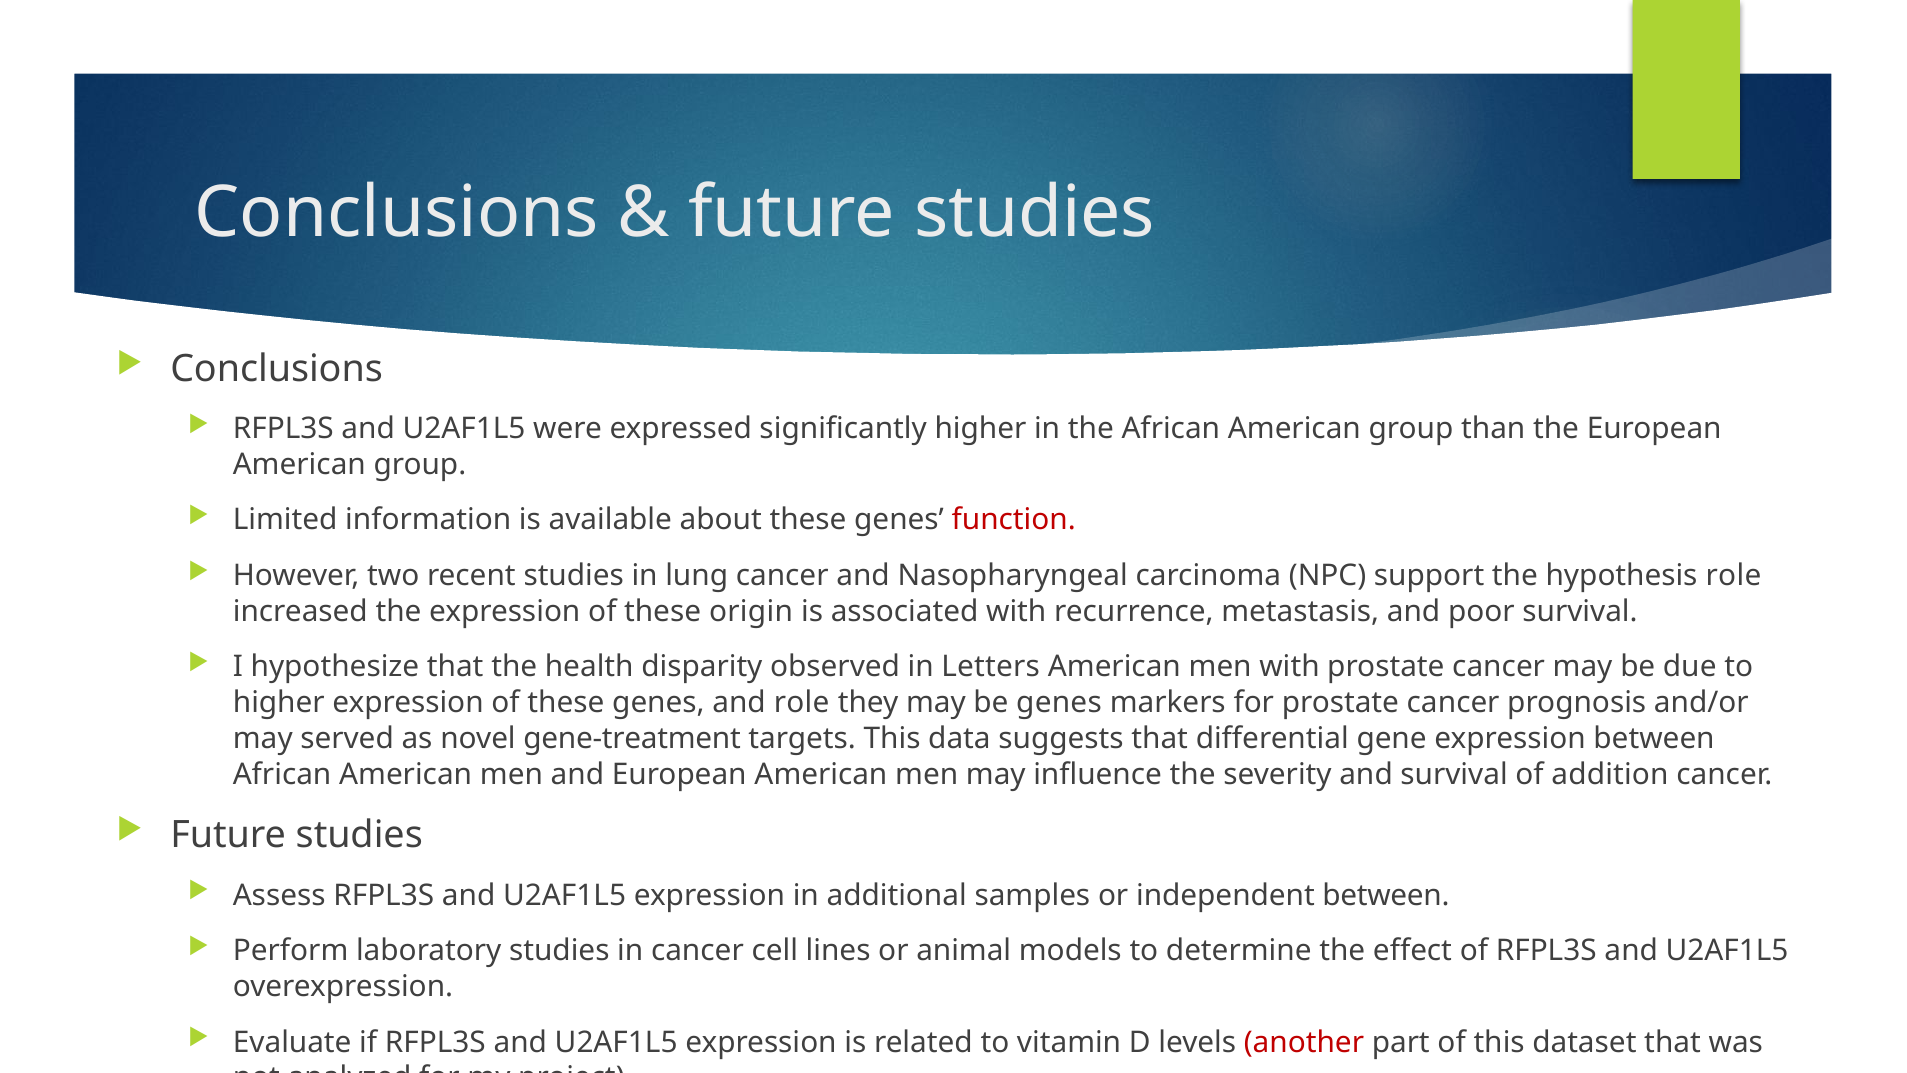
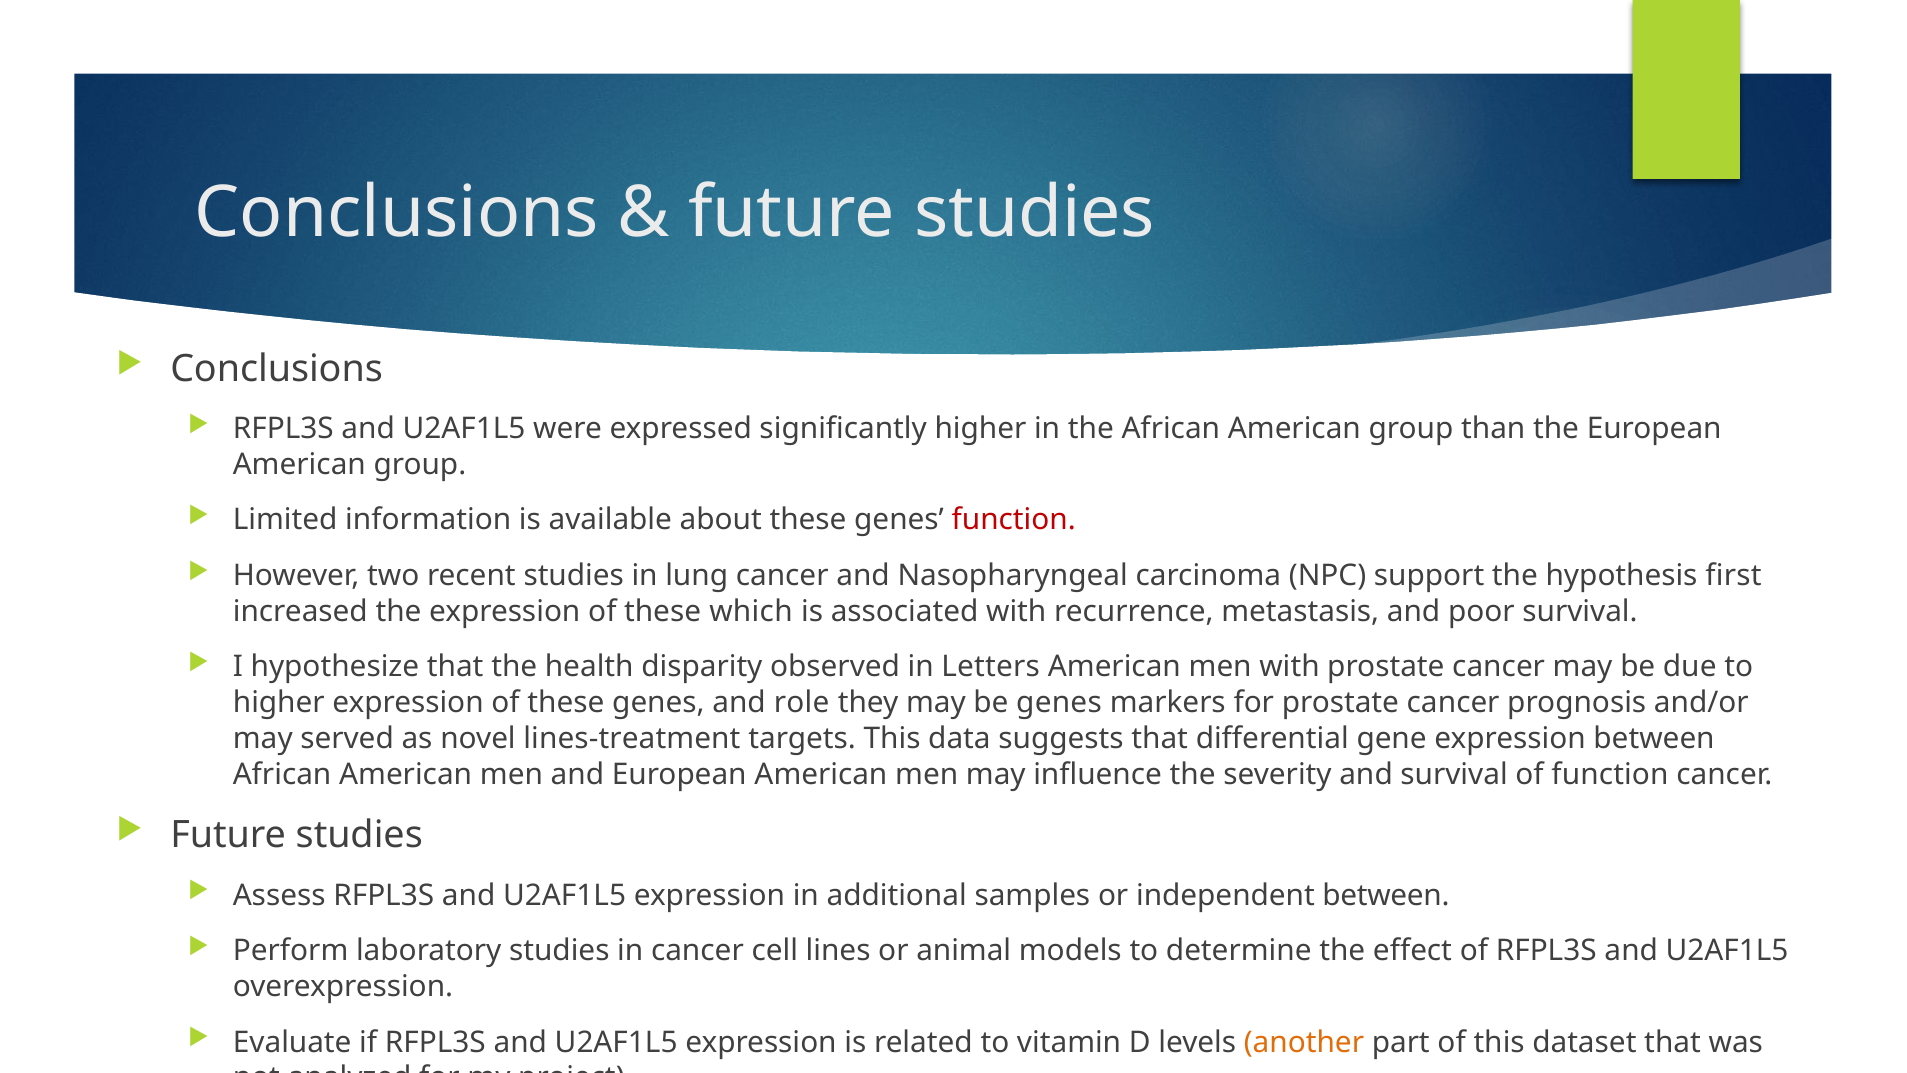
hypothesis role: role -> first (1733, 576)
origin: origin -> which (751, 611)
gene-treatment: gene-treatment -> lines-treatment (632, 738)
of addition: addition -> function (1610, 774)
another colour: red -> orange (1304, 1042)
